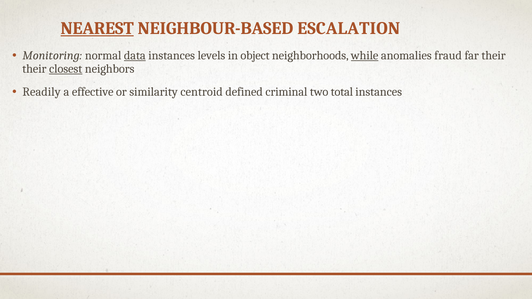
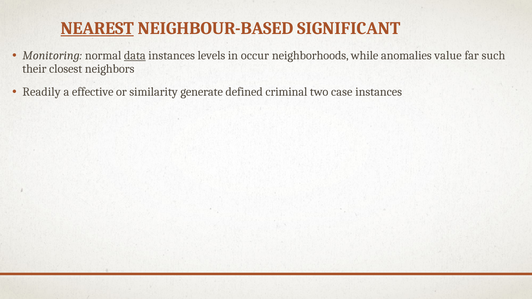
ESCALATION: ESCALATION -> SIGNIFICANT (349, 28)
object: object -> occur (255, 56)
while underline: present -> none (365, 56)
fraud: fraud -> value (448, 56)
far their: their -> such (493, 56)
closest underline: present -> none (66, 69)
centroid: centroid -> generate (202, 92)
total: total -> case (342, 92)
